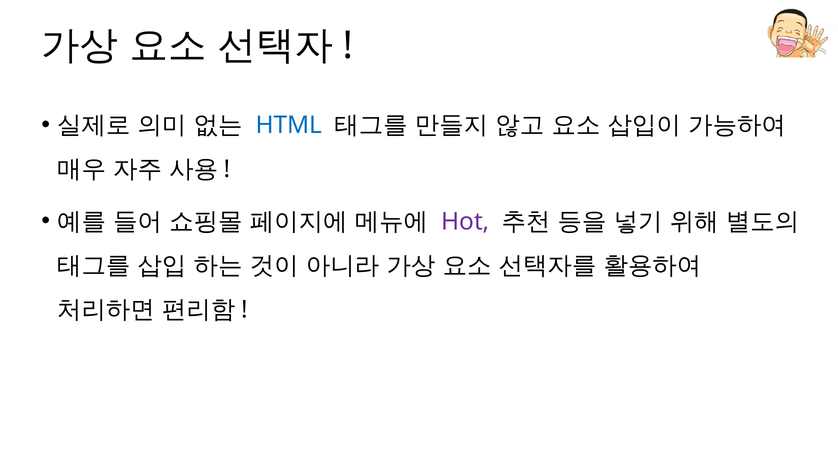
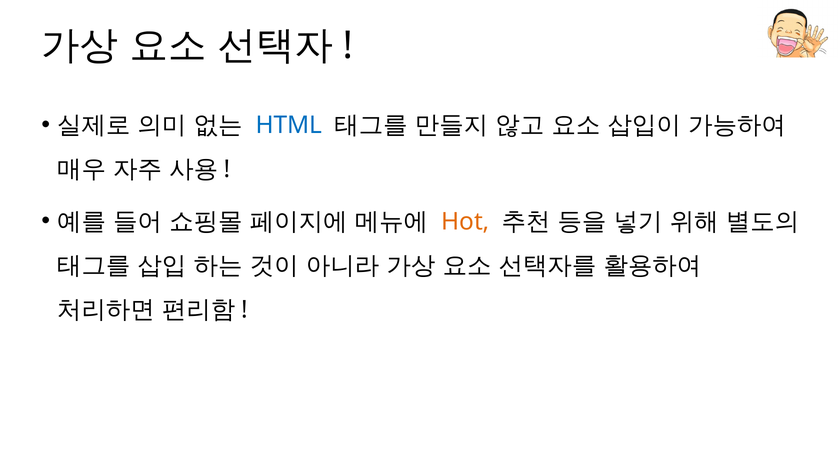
Hot colour: purple -> orange (465, 222)
